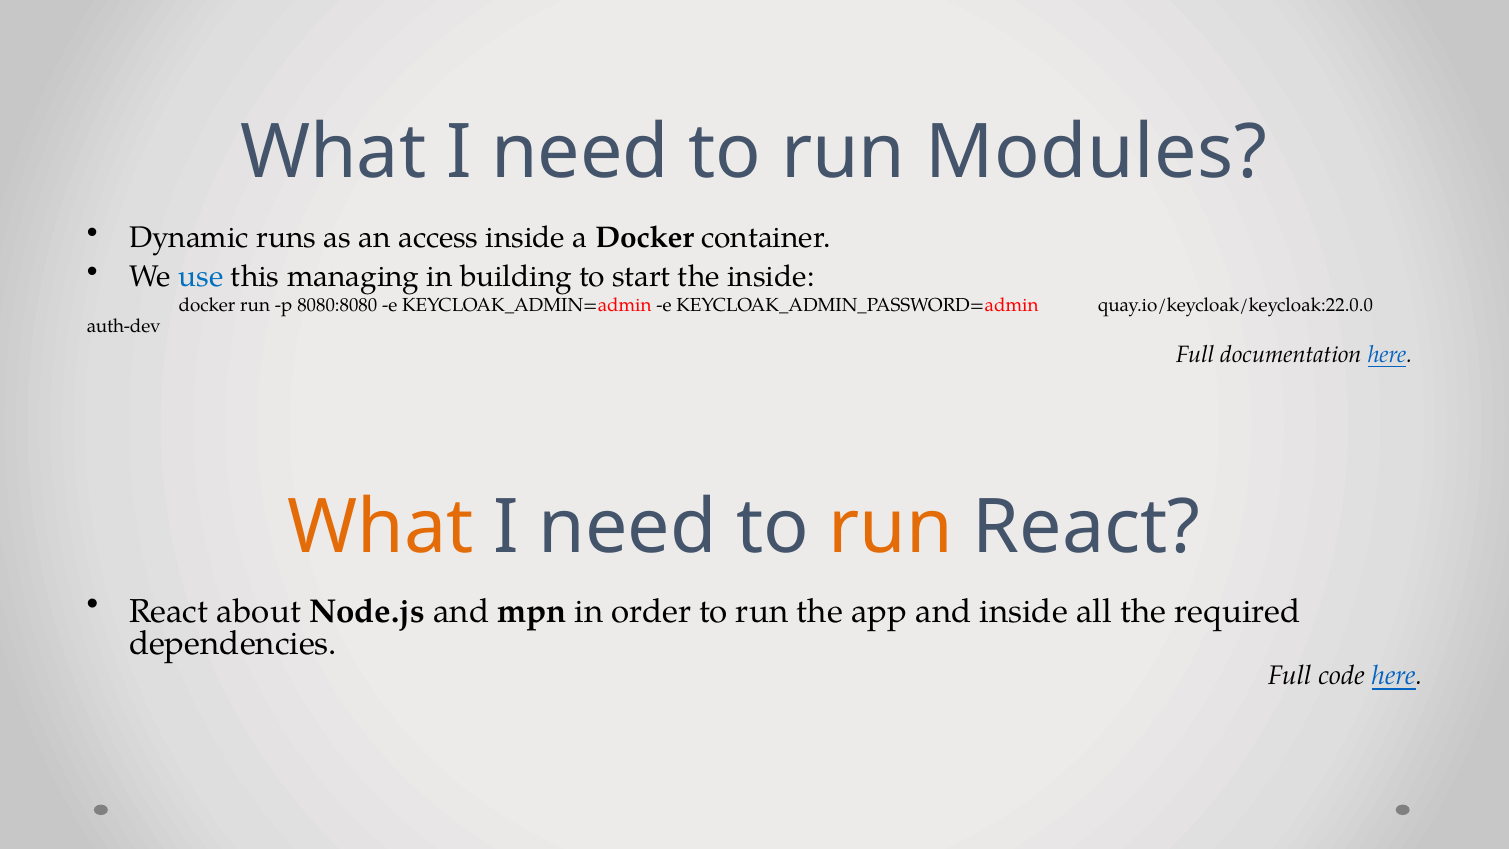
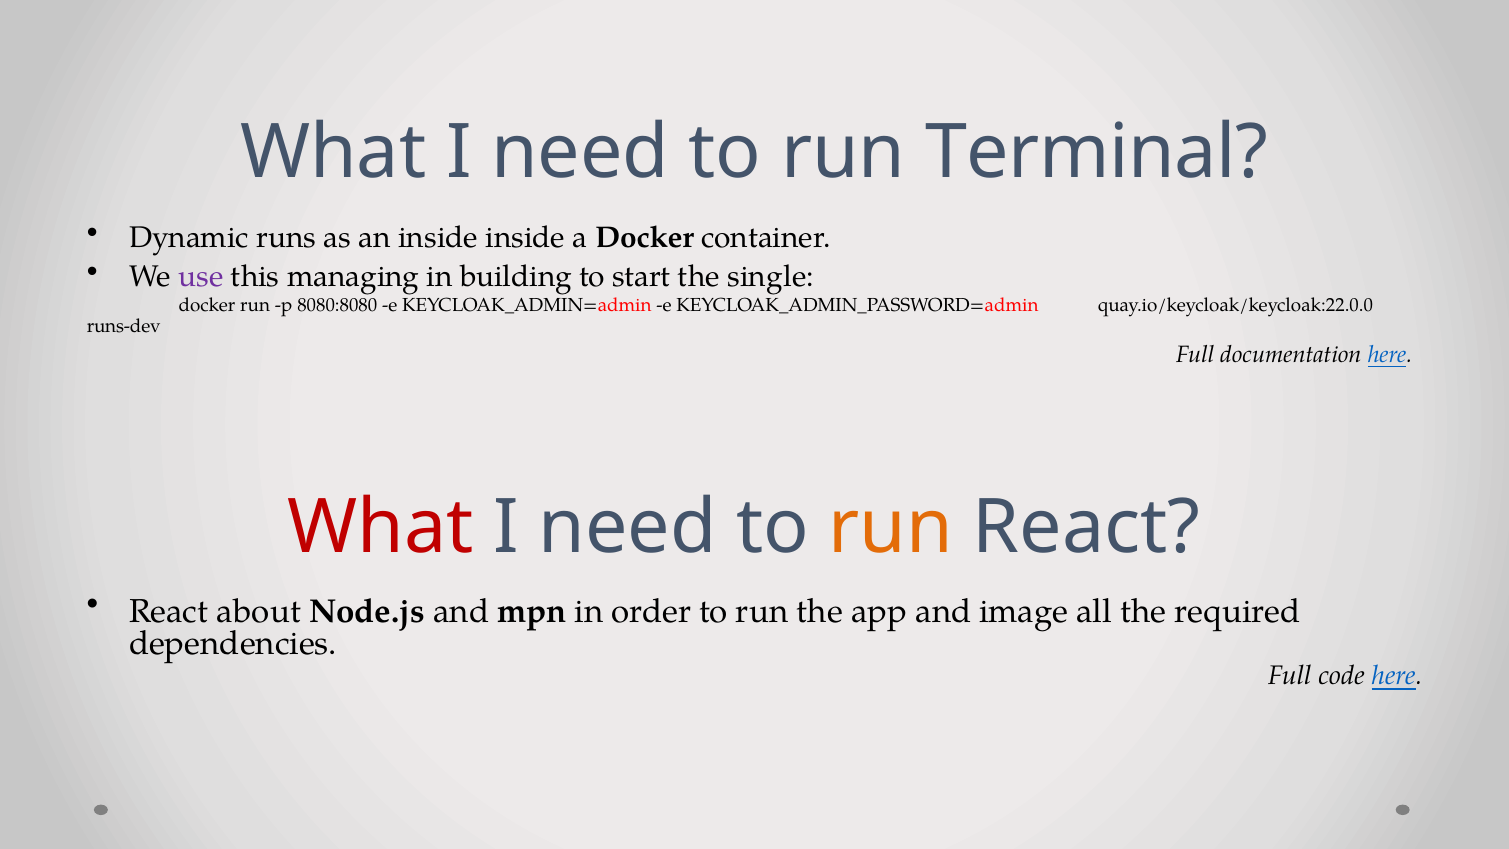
Modules: Modules -> Terminal (1097, 152)
an access: access -> inside (438, 237)
use colour: blue -> purple (201, 276)
the inside: inside -> single (771, 276)
auth-dev: auth-dev -> runs-dev (124, 326)
What colour: orange -> red (381, 527)
and inside: inside -> image (1024, 612)
